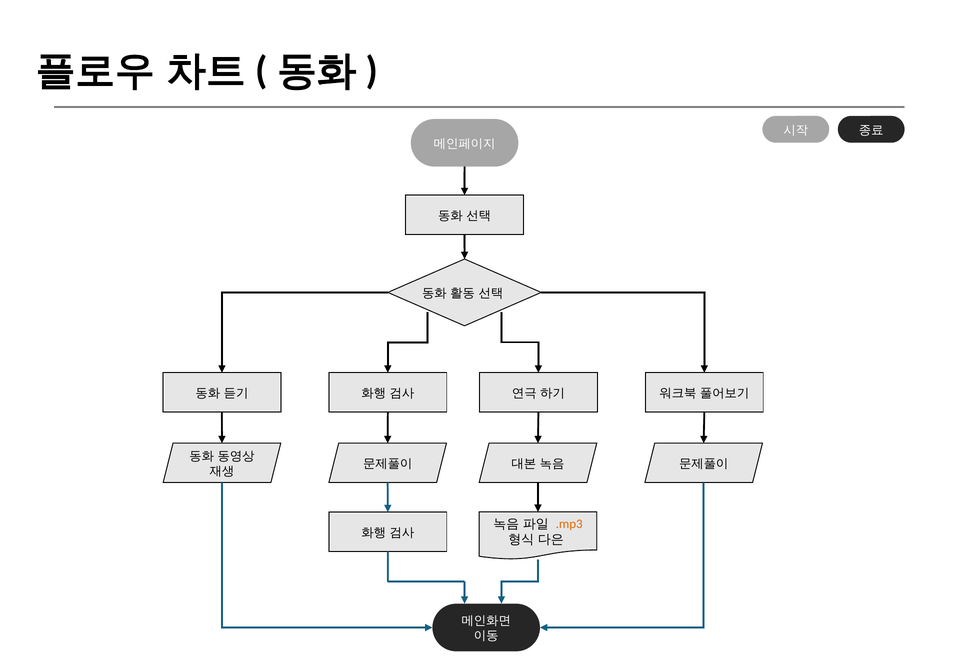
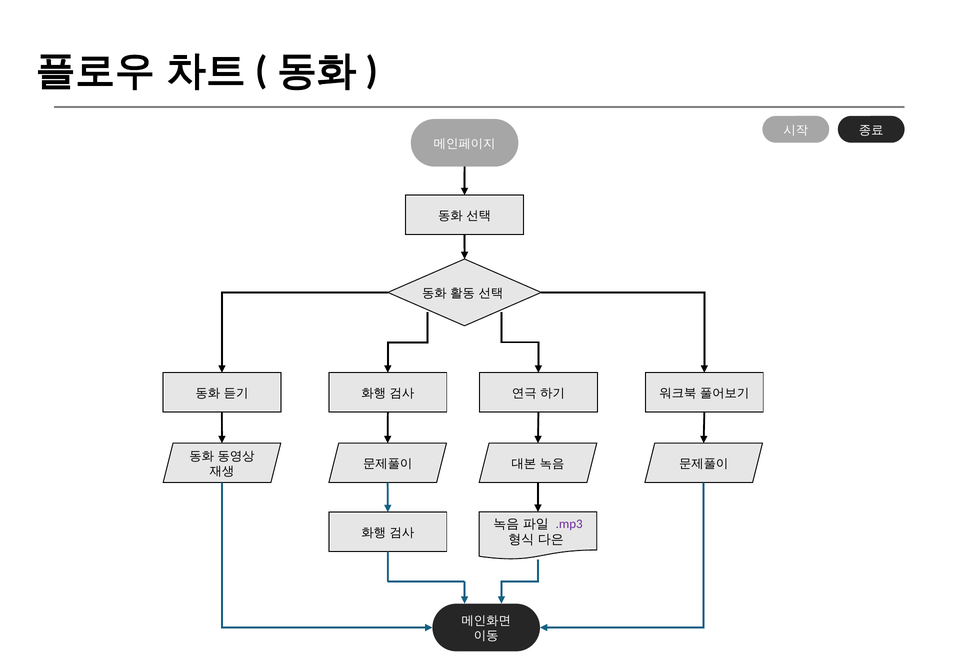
.mp3 colour: orange -> purple (569, 524)
